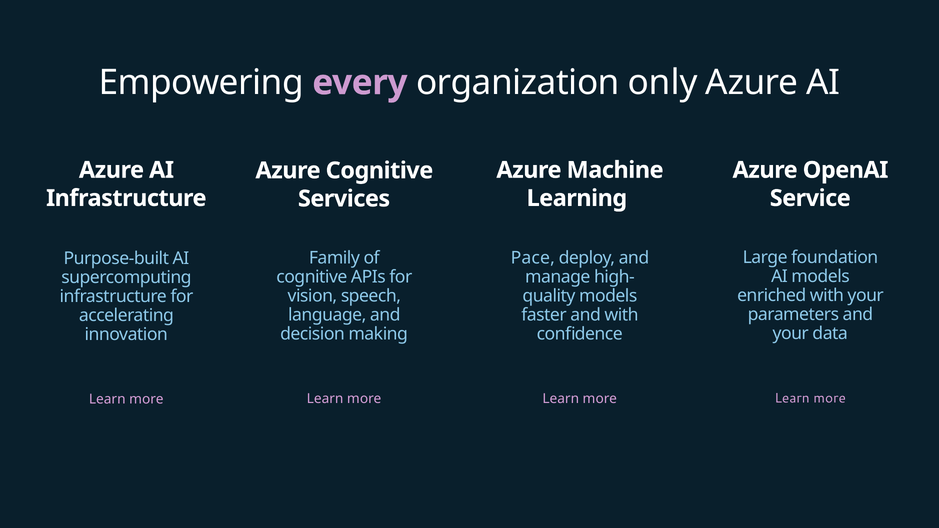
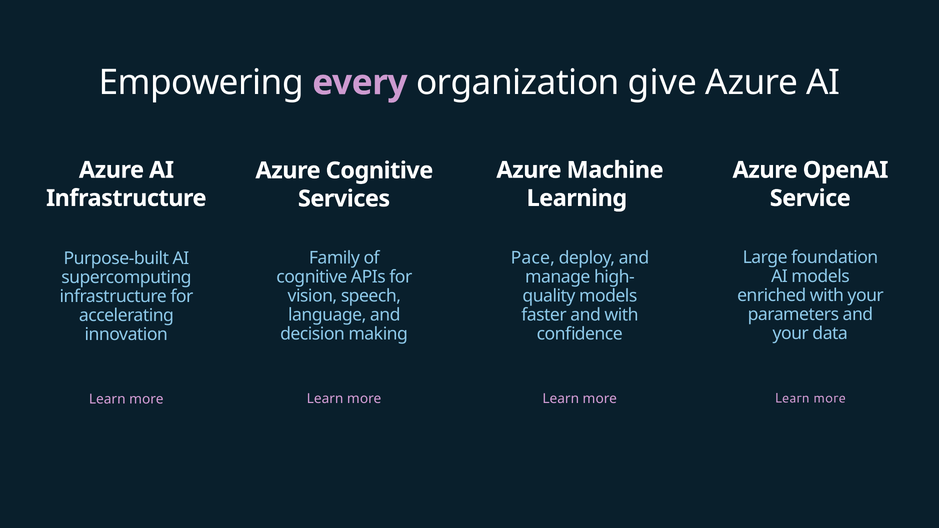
only: only -> give (662, 83)
